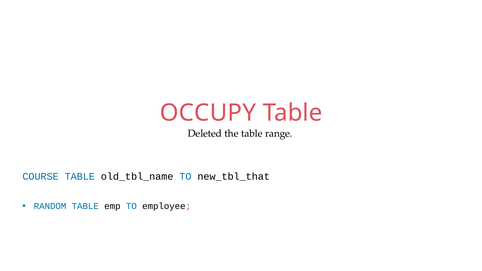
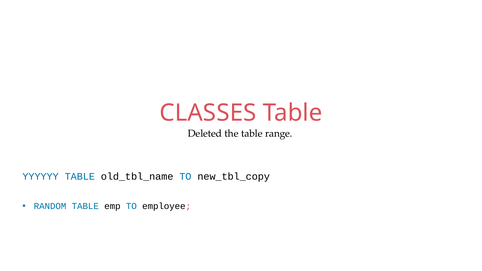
OCCUPY: OCCUPY -> CLASSES (208, 113)
COURSE: COURSE -> YYYYYY (41, 177)
new_tbl_that: new_tbl_that -> new_tbl_copy (234, 177)
